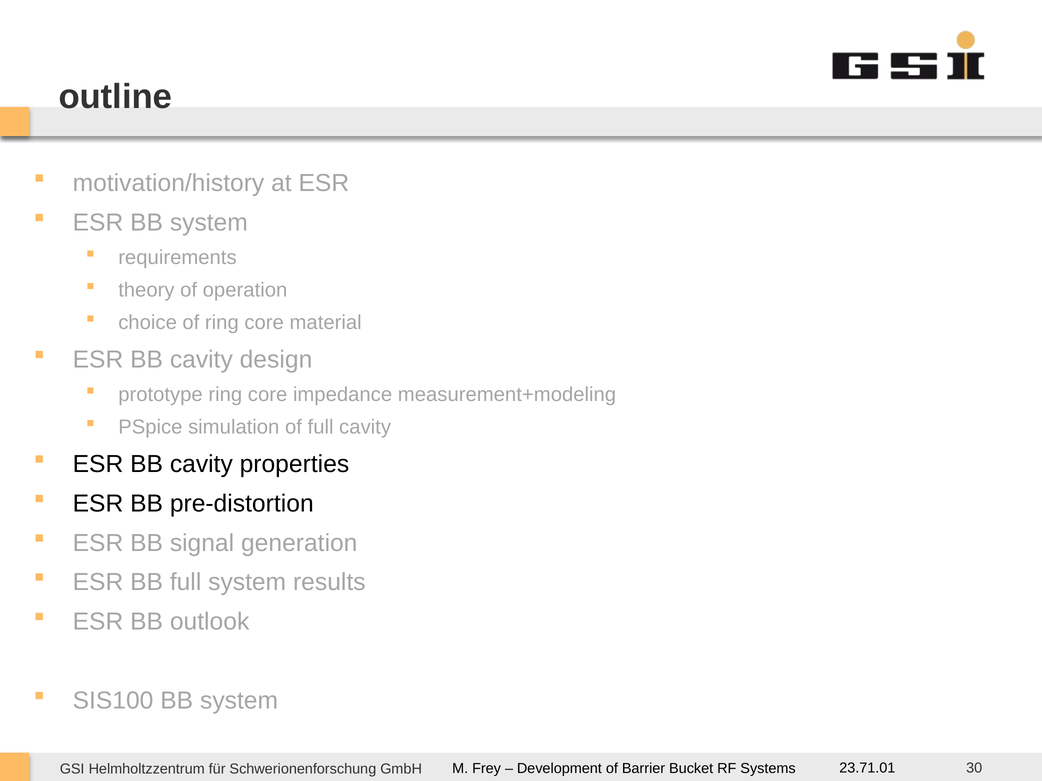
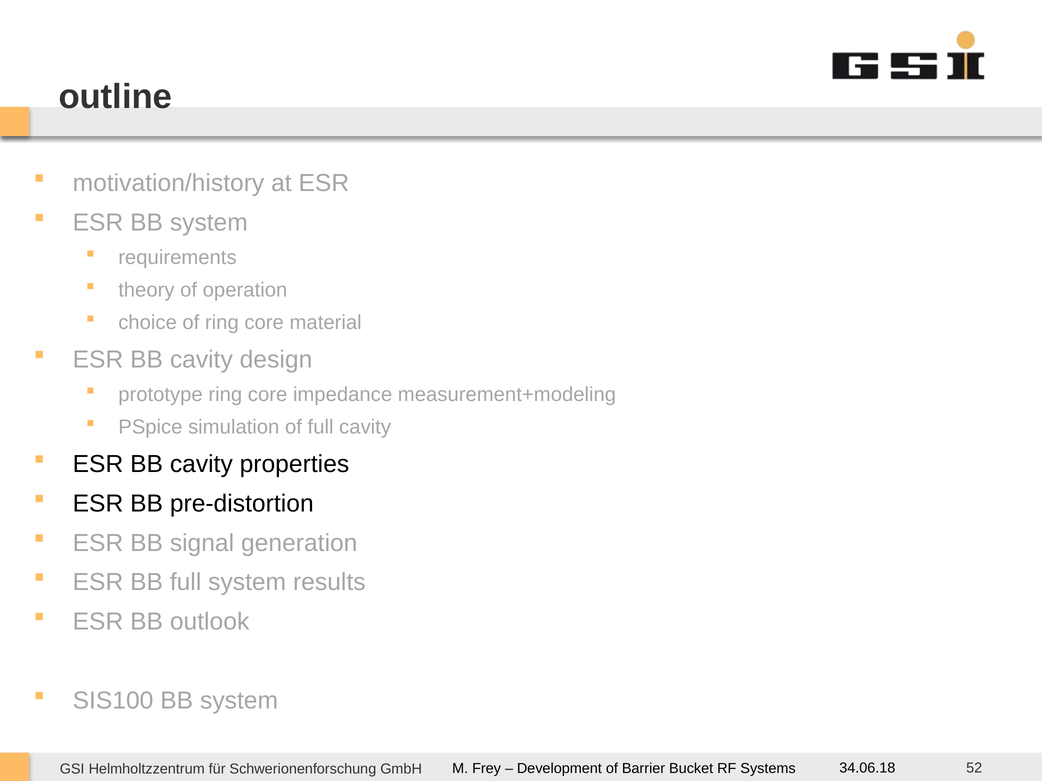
23.71.01: 23.71.01 -> 34.06.18 (867, 768)
30: 30 -> 52 (974, 768)
